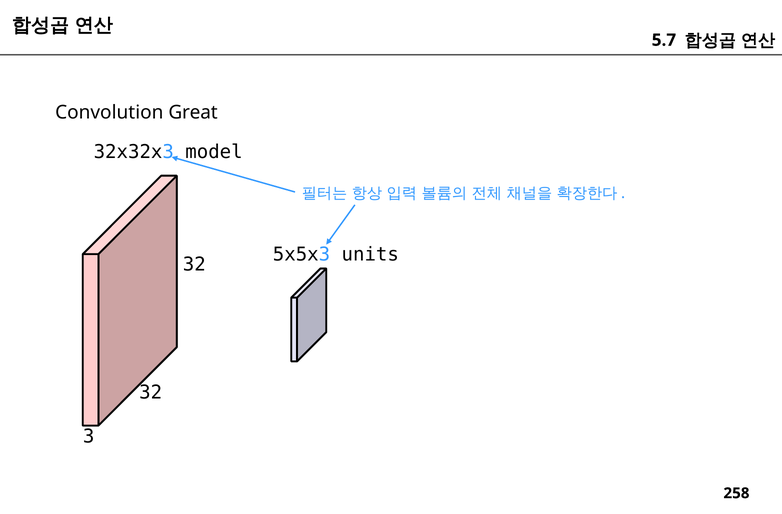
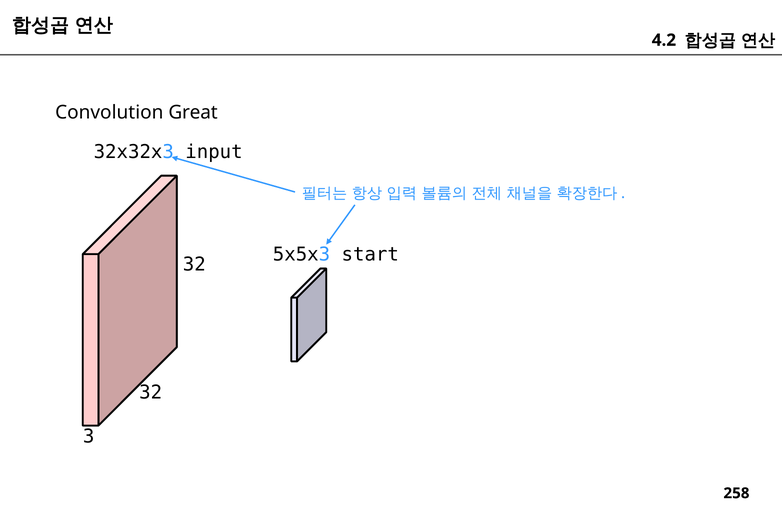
5.7: 5.7 -> 4.2 (664, 40)
model: model -> input (214, 152)
units: units -> start (370, 254)
